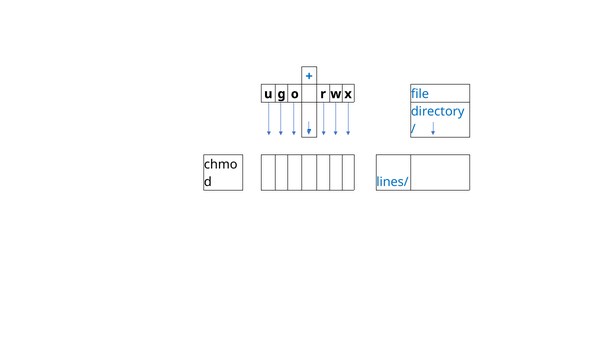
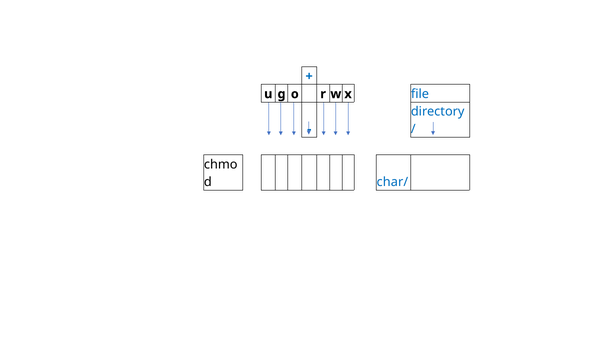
lines/: lines/ -> char/ (392, 182)
